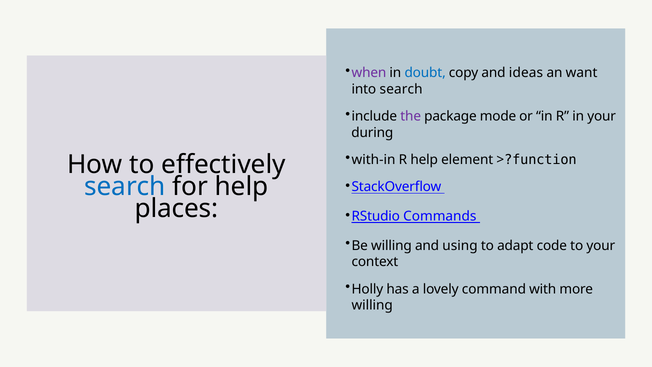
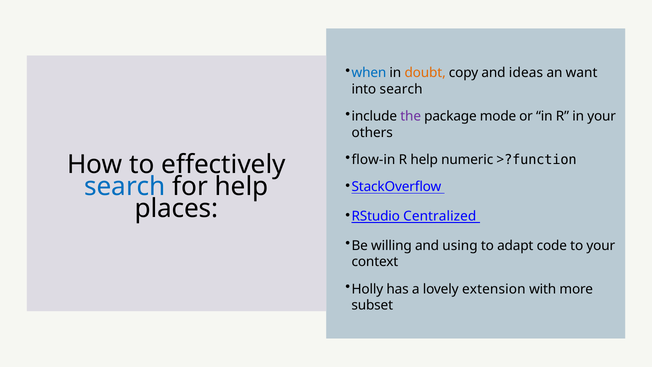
when colour: purple -> blue (369, 73)
doubt colour: blue -> orange (425, 73)
during: during -> others (372, 132)
with-in: with-in -> flow-in (373, 160)
element: element -> numeric (467, 160)
Commands: Commands -> Centralized (440, 216)
command: command -> extension (494, 289)
willing: willing -> subset (372, 305)
